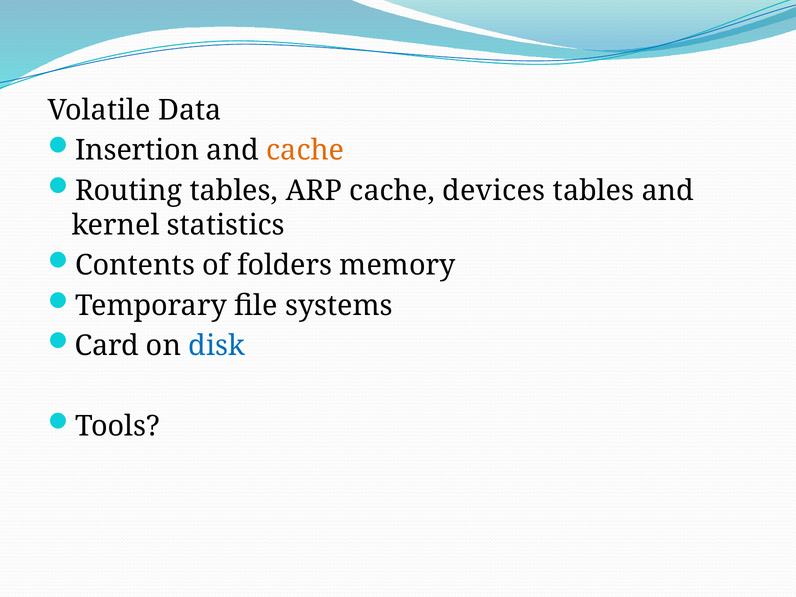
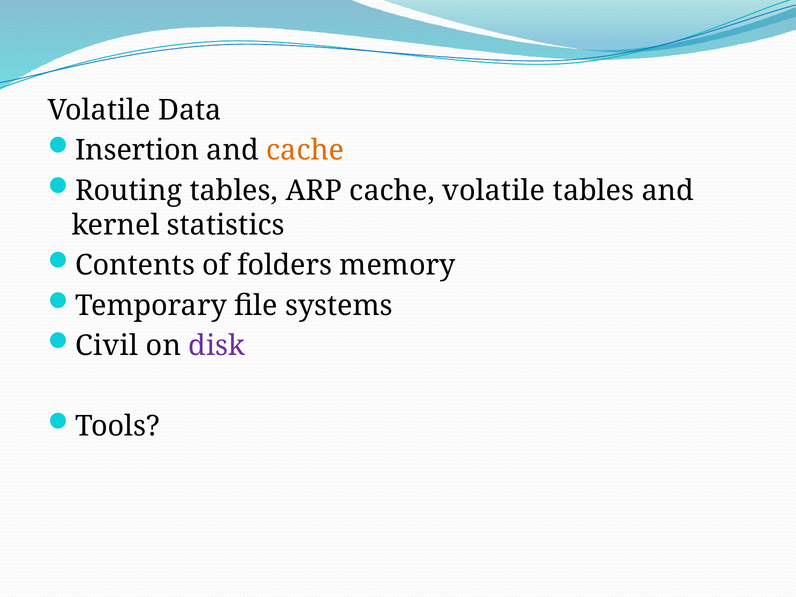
cache devices: devices -> volatile (494, 191)
Card: Card -> Civil (107, 346)
disk colour: blue -> purple (217, 346)
